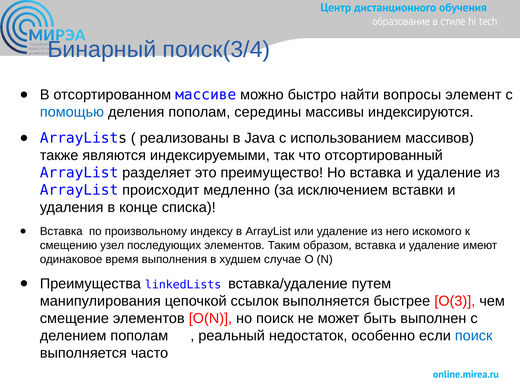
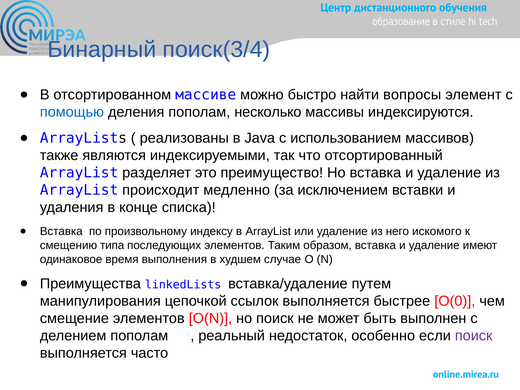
середины: середины -> несколько (268, 112)
узел: узел -> типа (112, 245)
O(3: O(3 -> O(0 (455, 301)
поиск colour: blue -> purple (474, 336)
